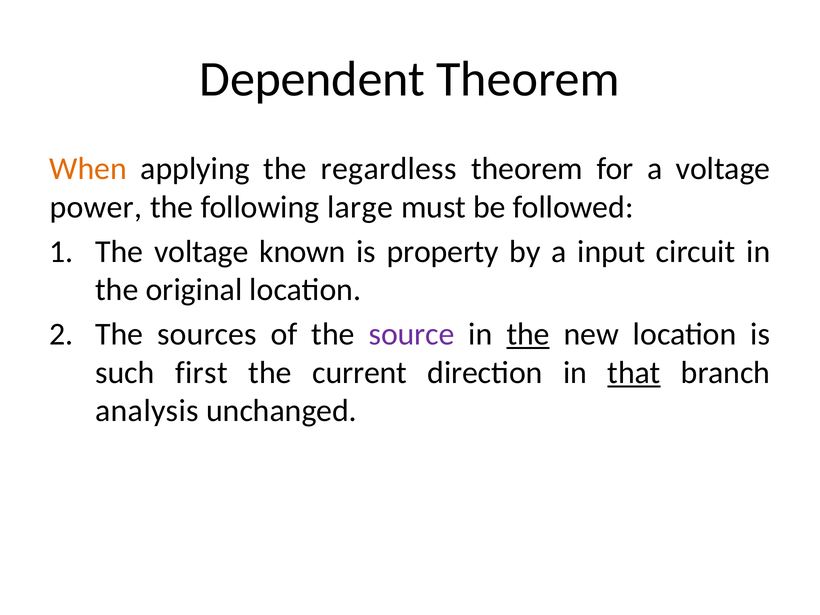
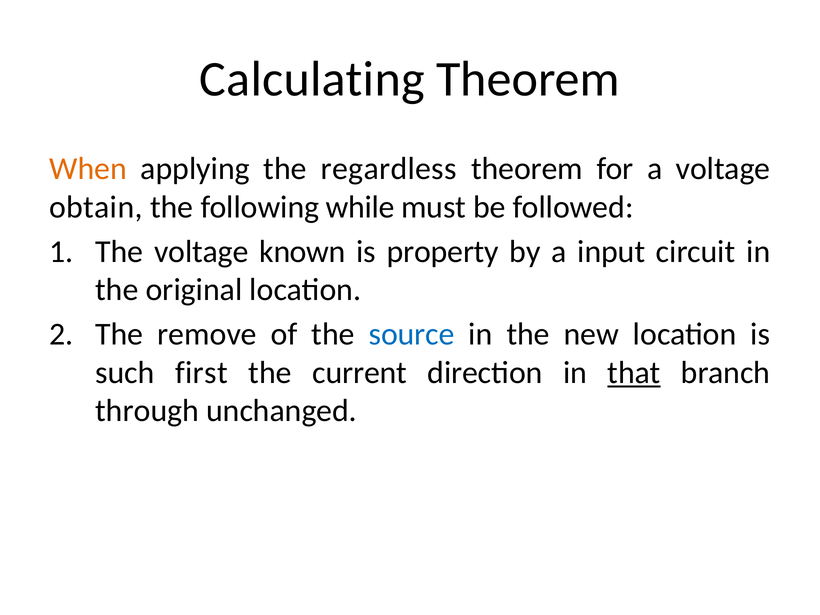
Dependent: Dependent -> Calculating (312, 79)
power: power -> obtain (96, 207)
large: large -> while (360, 207)
sources: sources -> remove (207, 334)
source colour: purple -> blue (412, 334)
the underline: present -> none (528, 334)
analysis: analysis -> through (147, 411)
